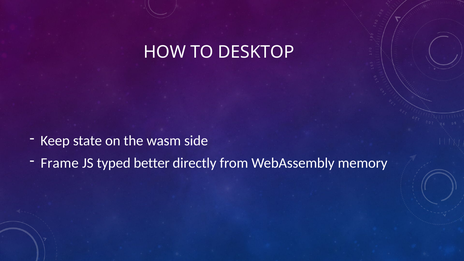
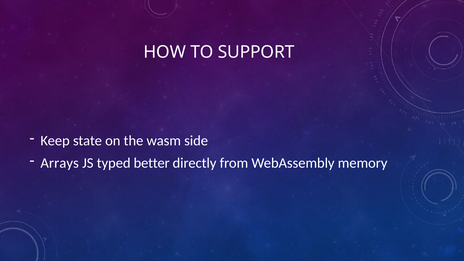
DESKTOP: DESKTOP -> SUPPORT (256, 52)
Frame: Frame -> Arrays (60, 163)
